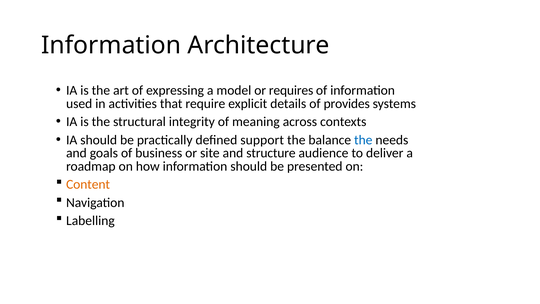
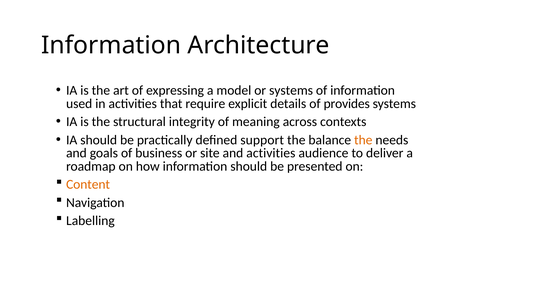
or requires: requires -> systems (291, 90)
the colour: blue -> orange (363, 140)
and structure: structure -> activities (271, 153)
